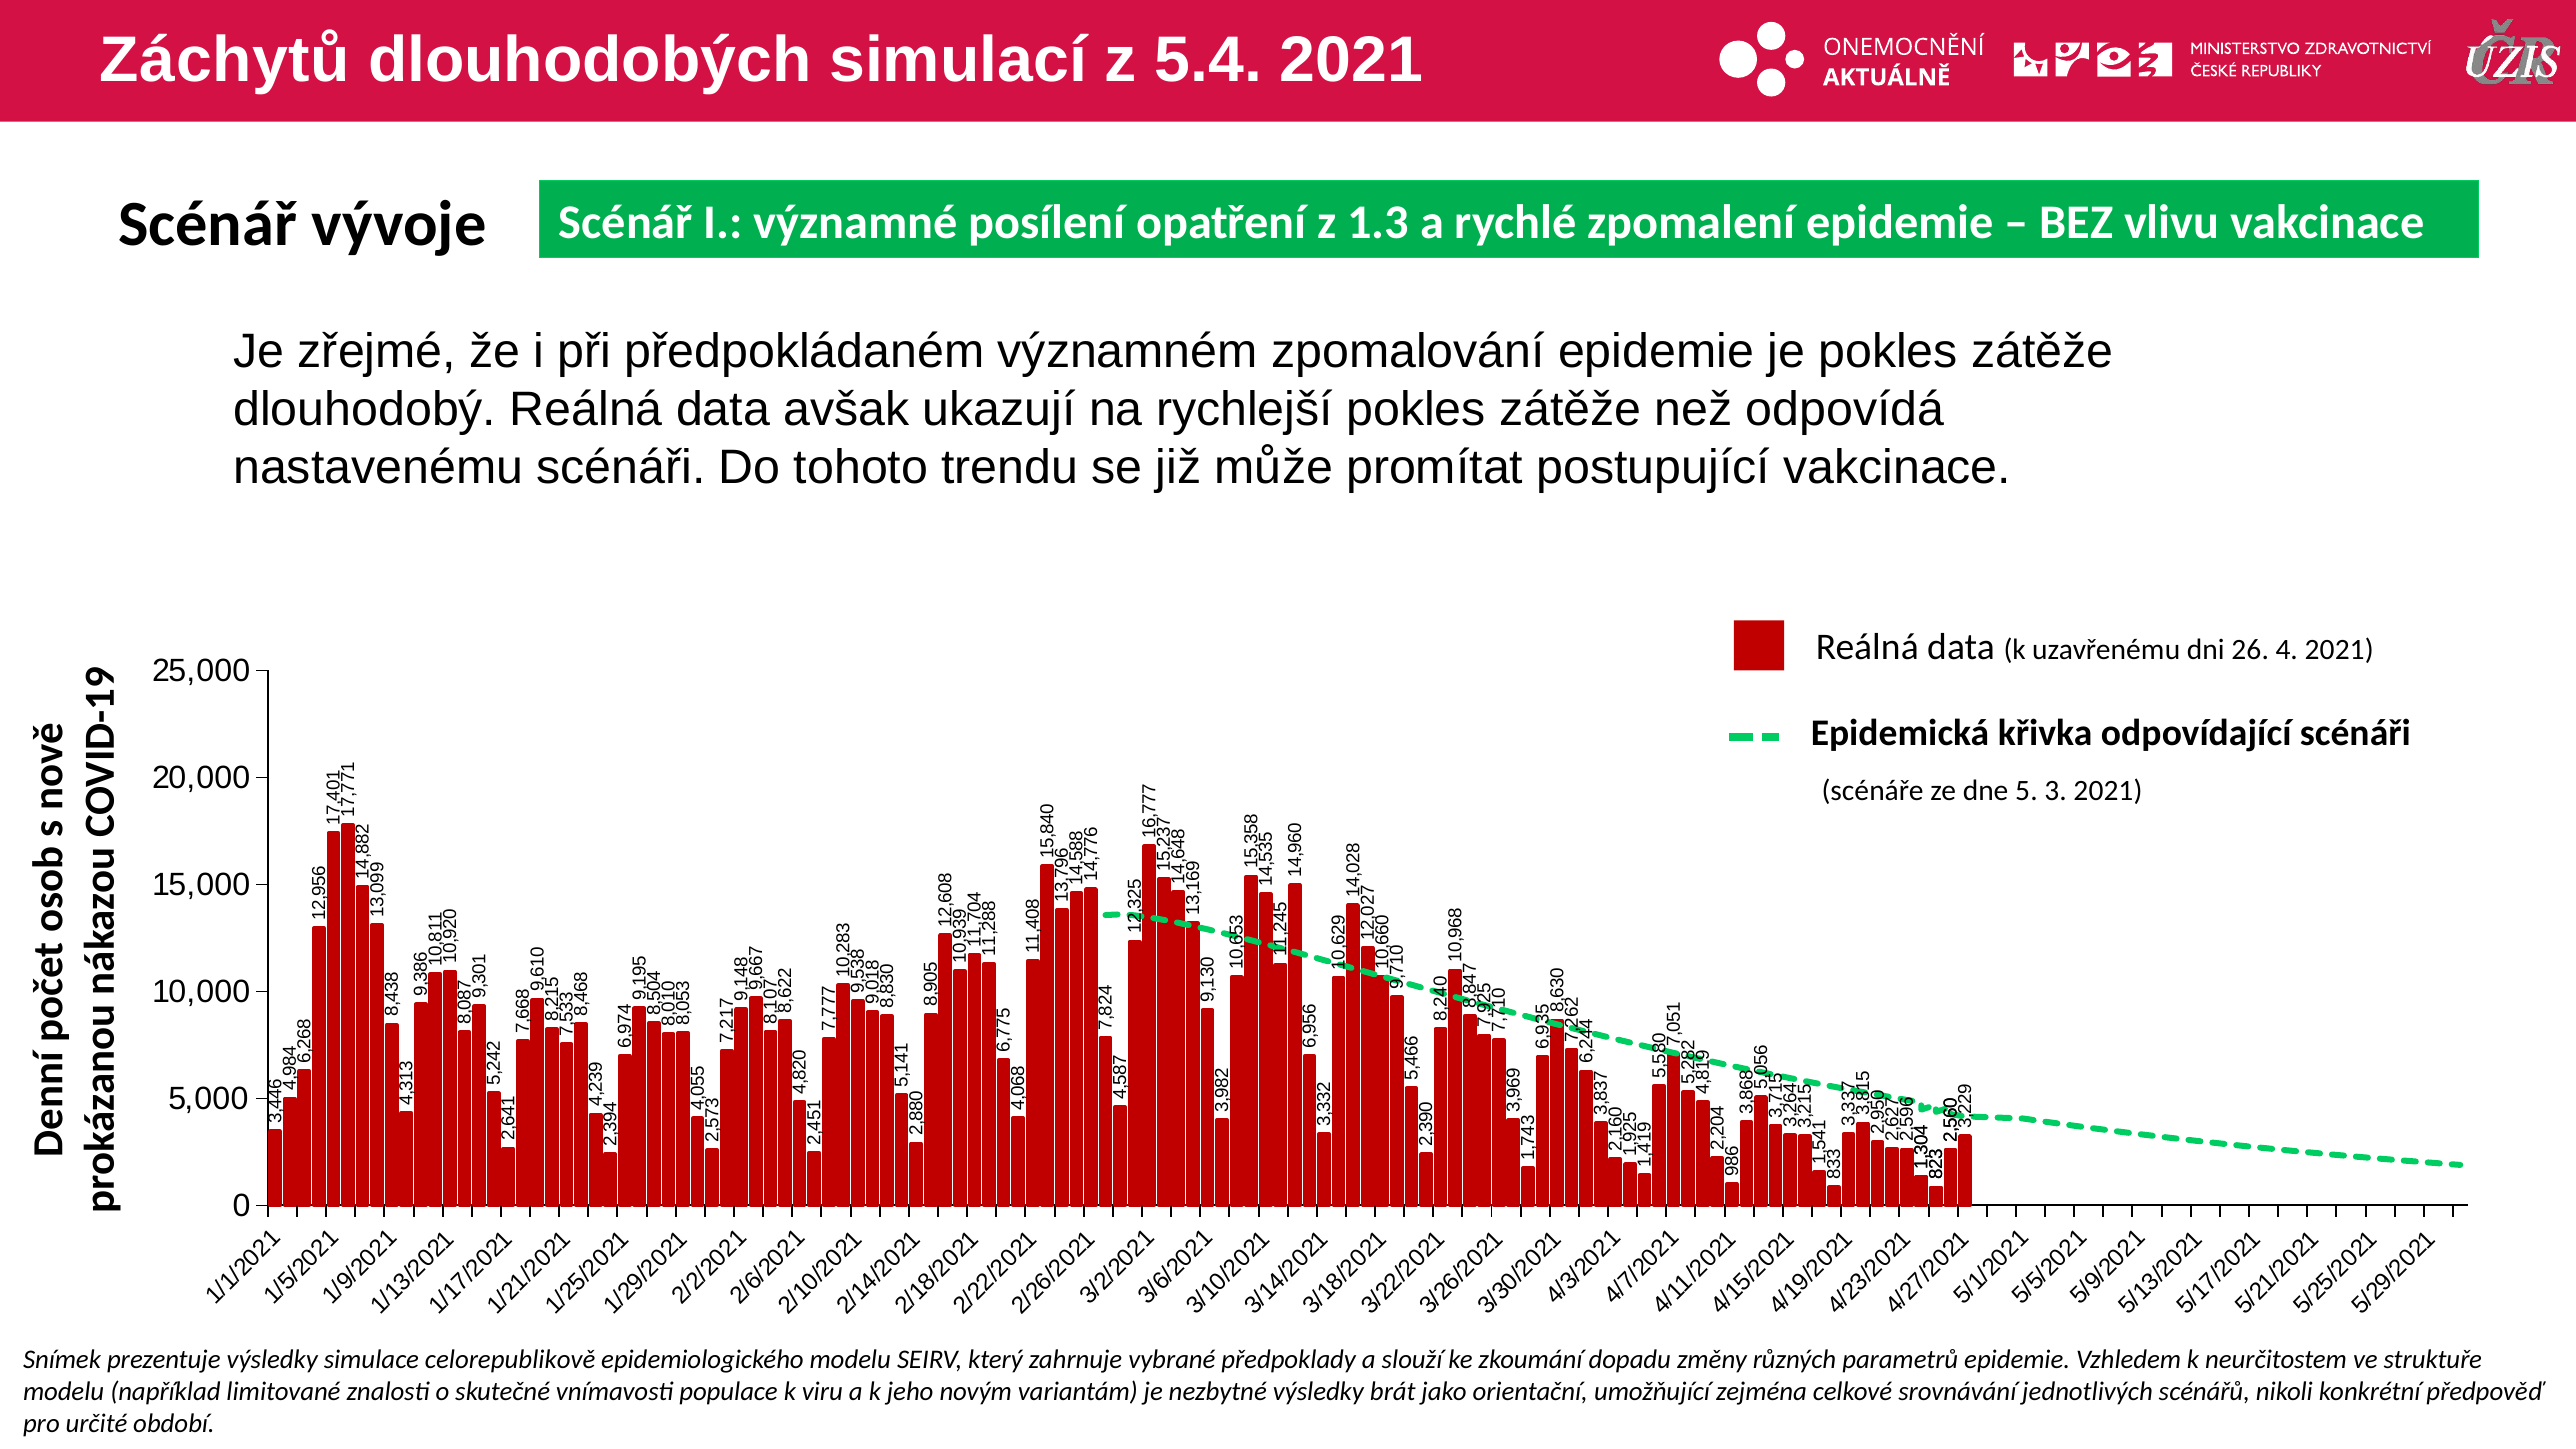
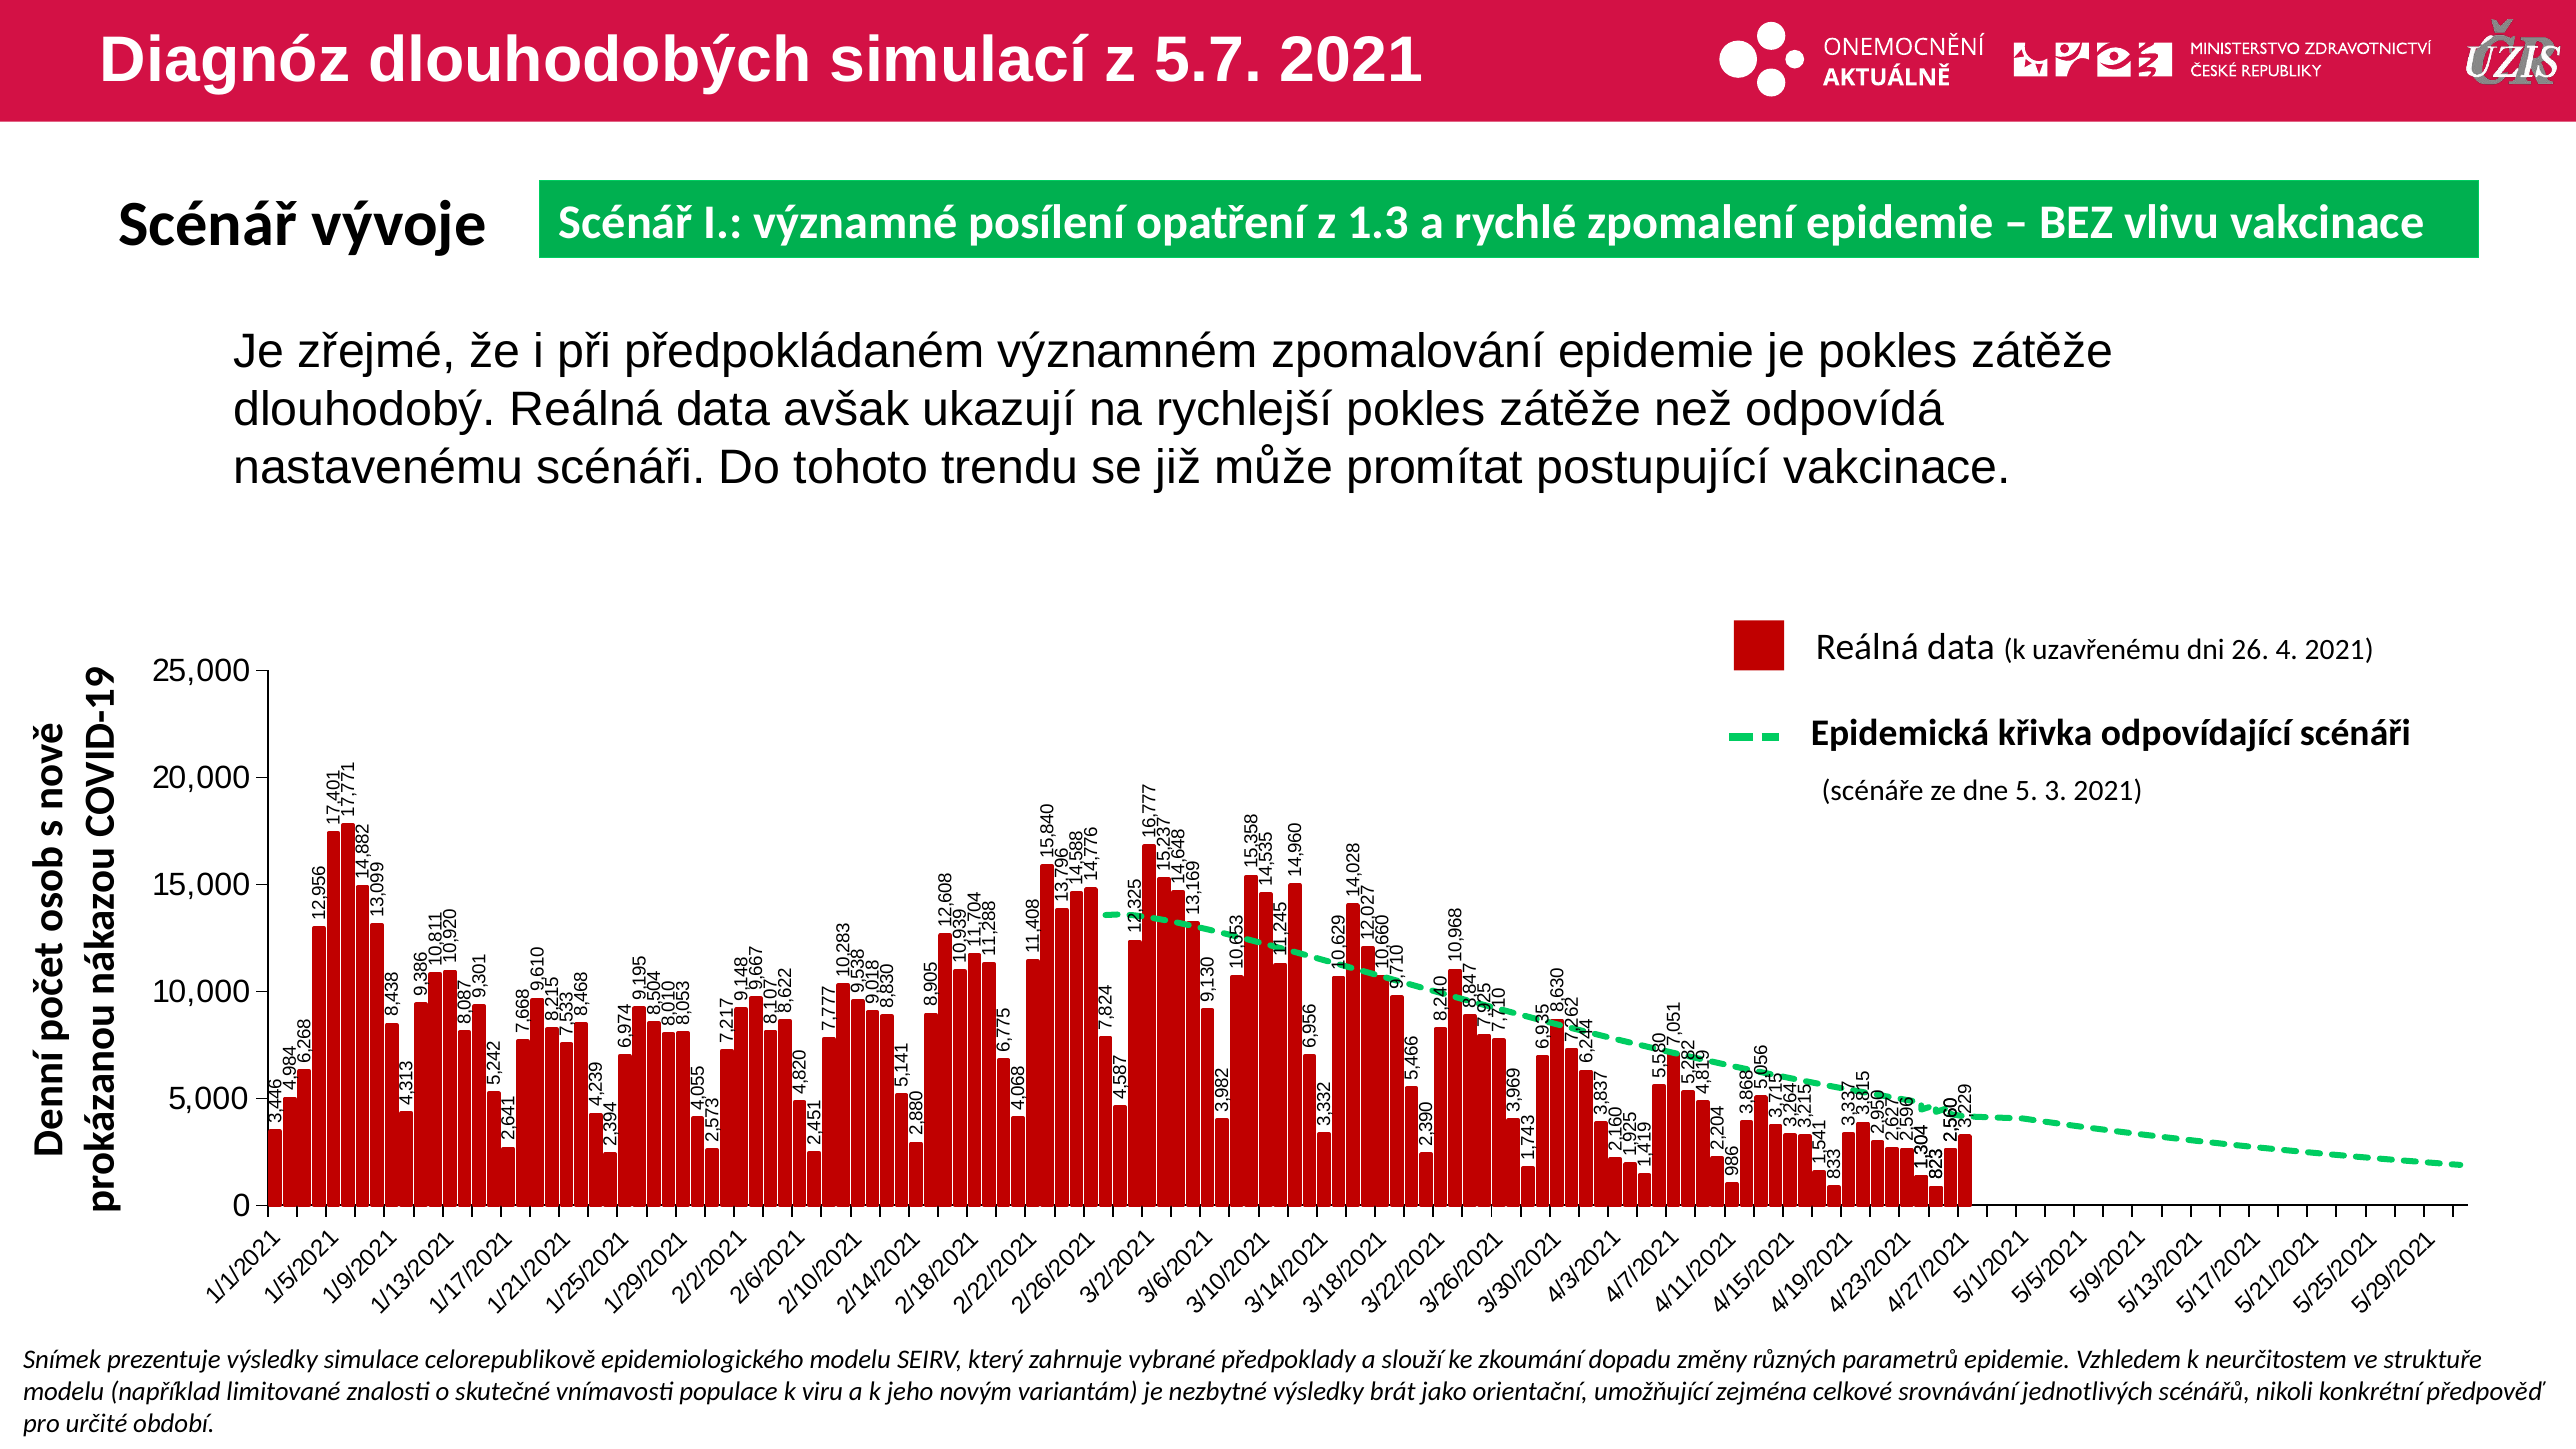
Záchytů: Záchytů -> Diagnóz (225, 60)
5.4: 5.4 -> 5.7 (1208, 60)
